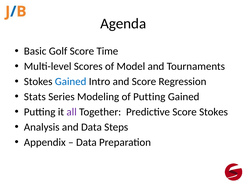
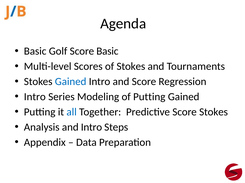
Score Time: Time -> Basic (107, 51)
of Model: Model -> Stokes (131, 67)
Stats: Stats -> Intro (35, 97)
all colour: purple -> blue (72, 112)
and Data: Data -> Intro (91, 128)
